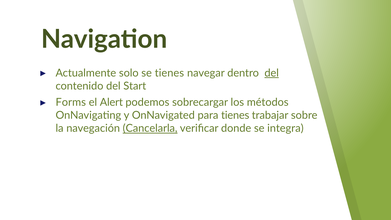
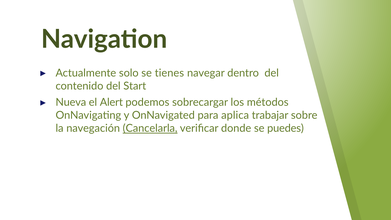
del underline: present -> none (272, 73)
Forms: Forms -> Nueva (71, 102)
para tienes: tienes -> aplica (235, 115)
integra: integra -> puedes (285, 128)
